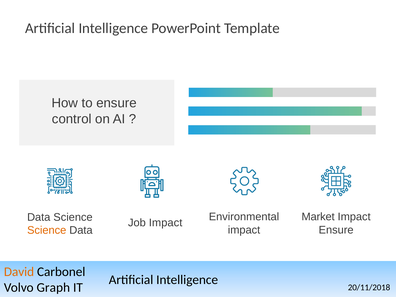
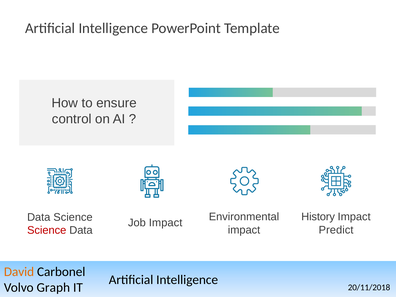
Market: Market -> History (318, 217)
Ensure: Ensure -> Predict (336, 230)
Science colour: orange -> red (47, 230)
